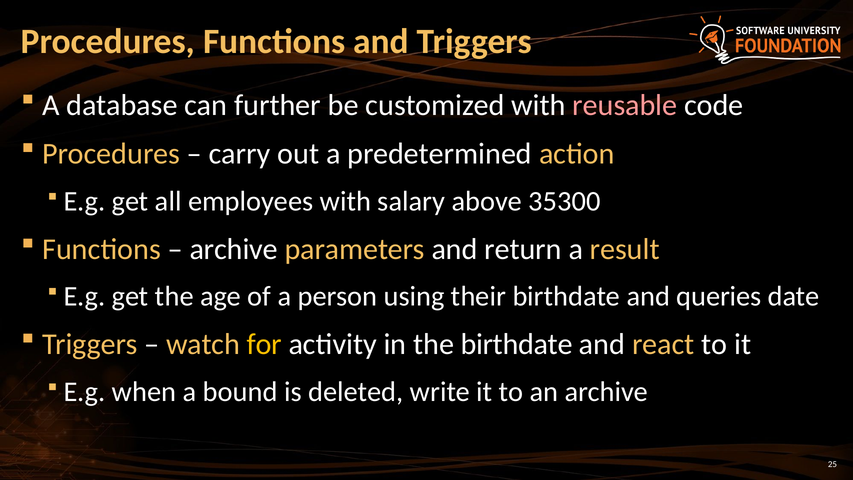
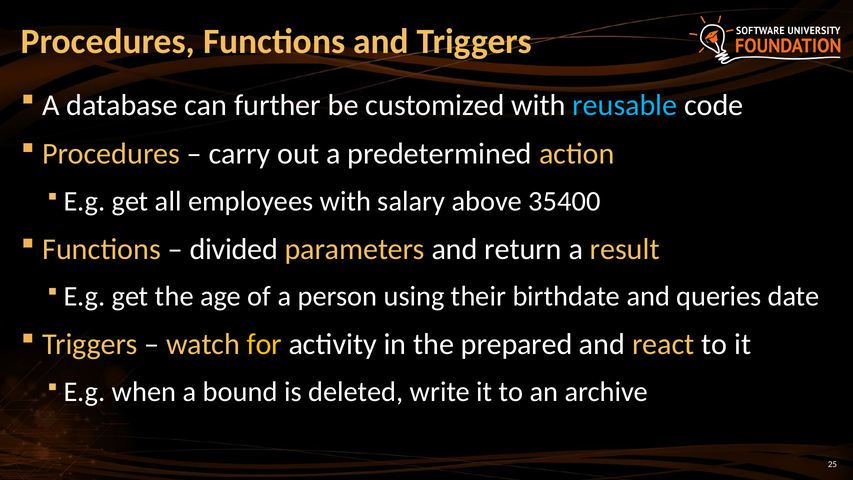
reusable colour: pink -> light blue (625, 105)
35300: 35300 -> 35400 (564, 201)
archive: archive -> divided (234, 249)
the birthdate: birthdate -> prepared (517, 344)
